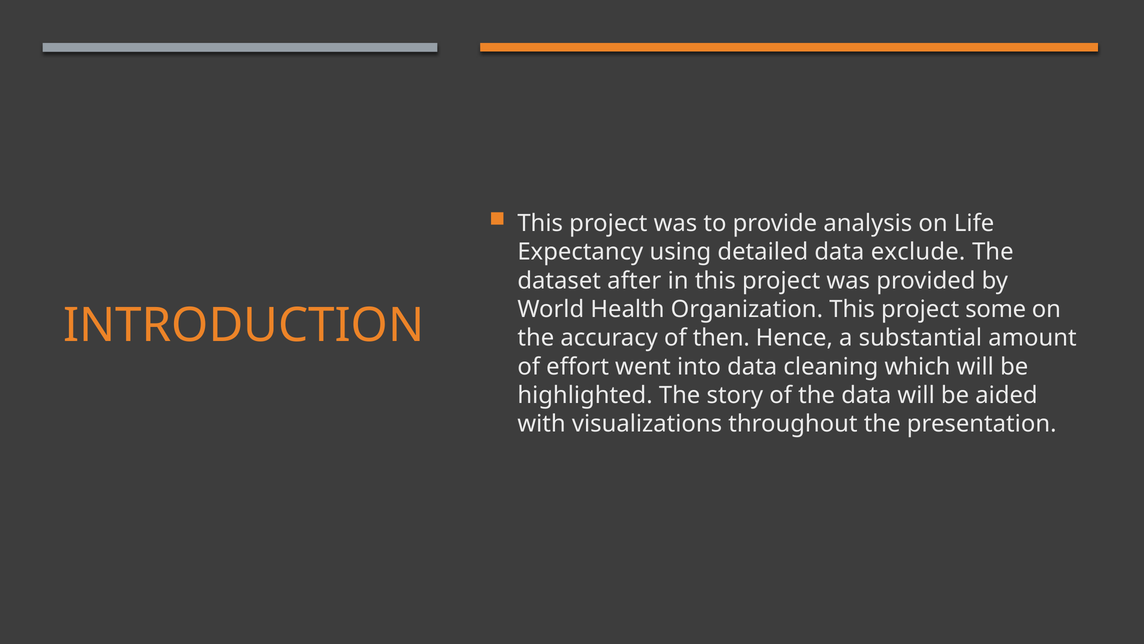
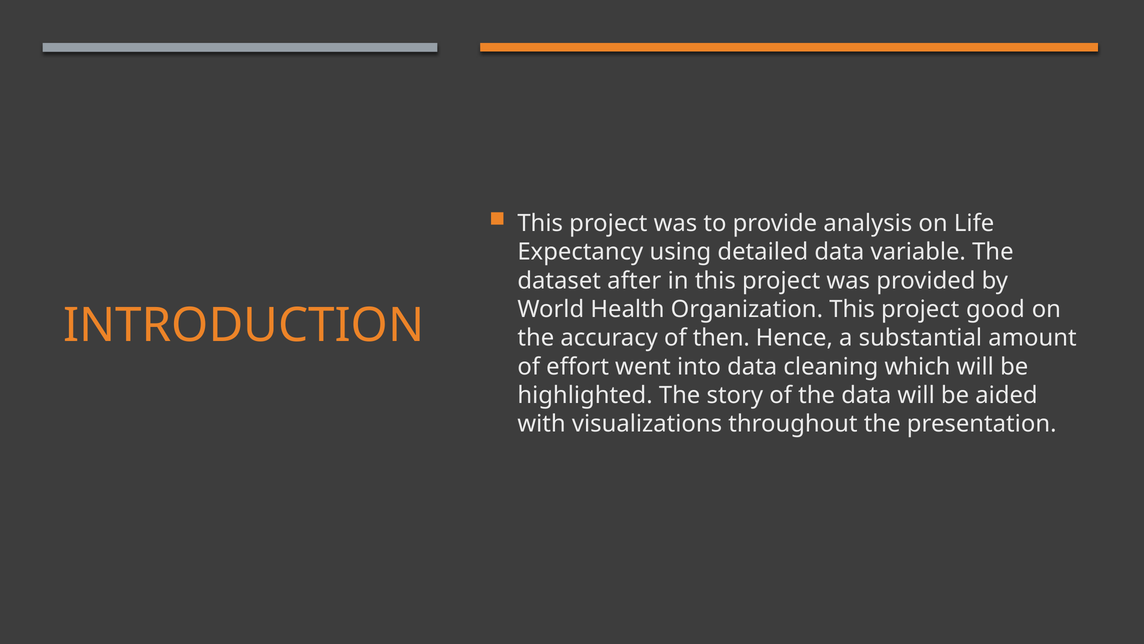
exclude: exclude -> variable (918, 252)
some: some -> good (995, 309)
